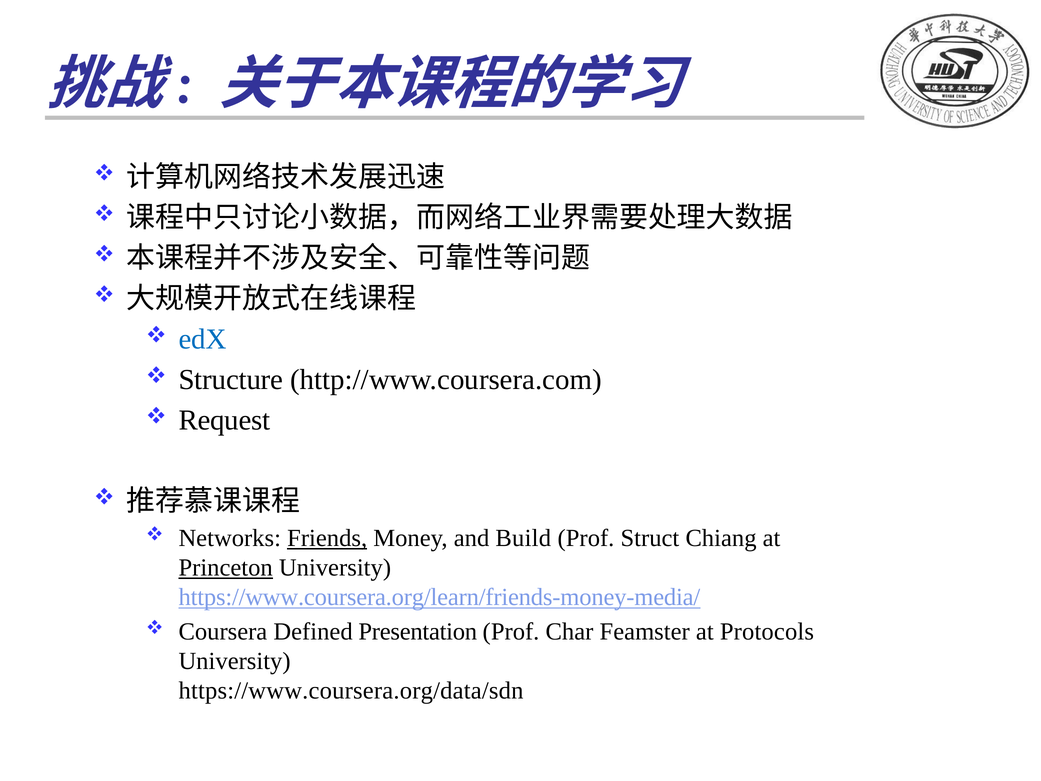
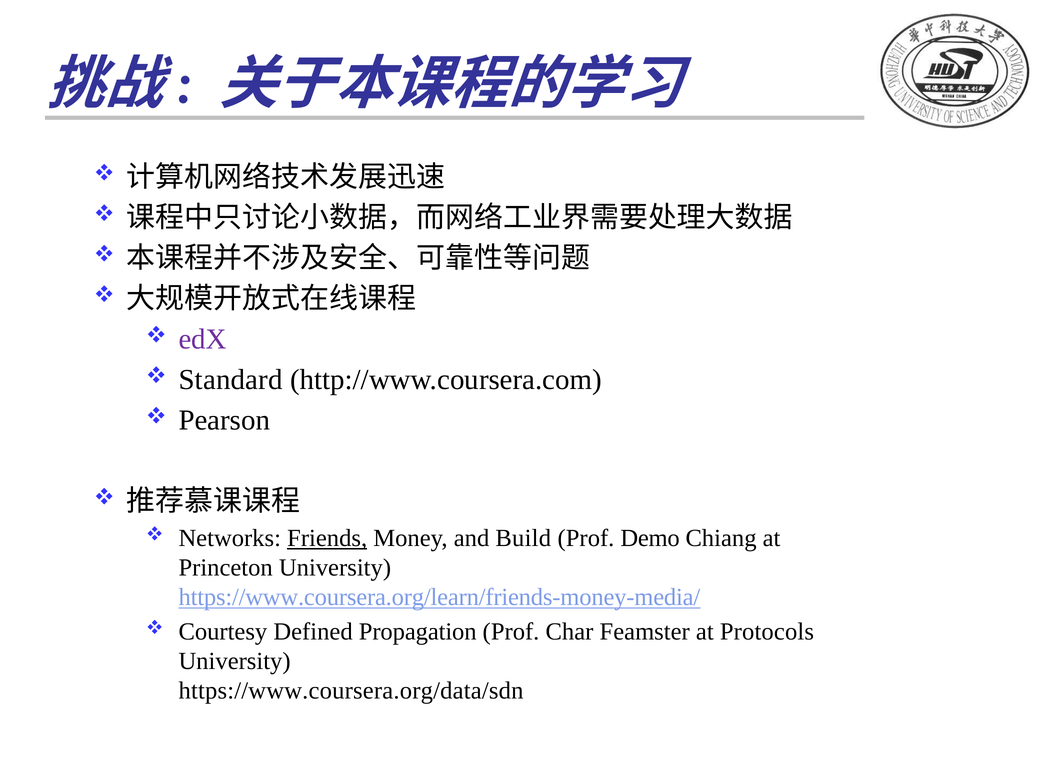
edX colour: blue -> purple (203, 339)
Structure: Structure -> Standard (231, 380)
Request: Request -> Pearson (224, 420)
Struct: Struct -> Demo (650, 538)
Princeton underline: present -> none (226, 567)
Coursera: Coursera -> Courtesy (223, 631)
Presentation: Presentation -> Propagation (418, 631)
